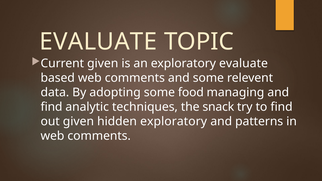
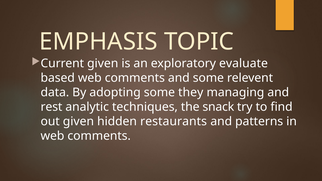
EVALUATE: EVALUATE -> EMPHASIS (98, 42)
food: food -> they (191, 93)
find: find -> rest (51, 107)
hidden exploratory: exploratory -> restaurants (174, 121)
